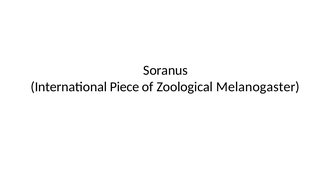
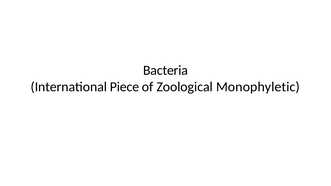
Soranus: Soranus -> Bacteria (166, 70)
Melanogaster: Melanogaster -> Monophyletic (258, 87)
